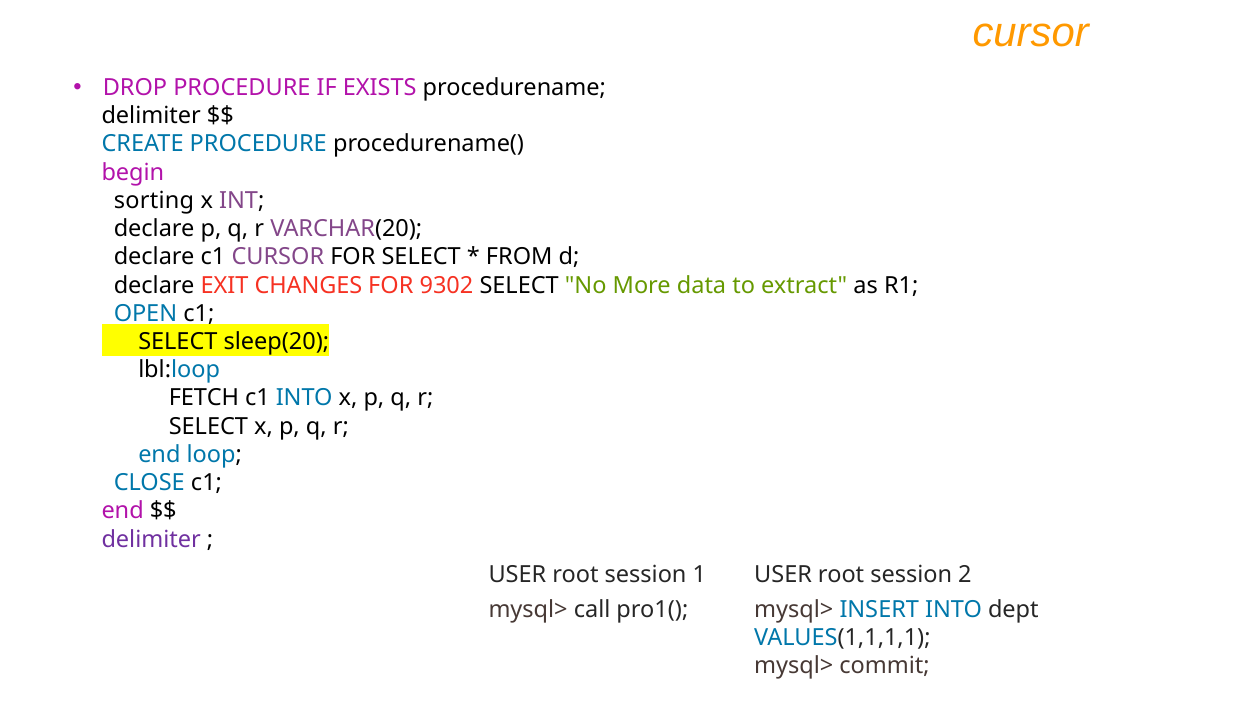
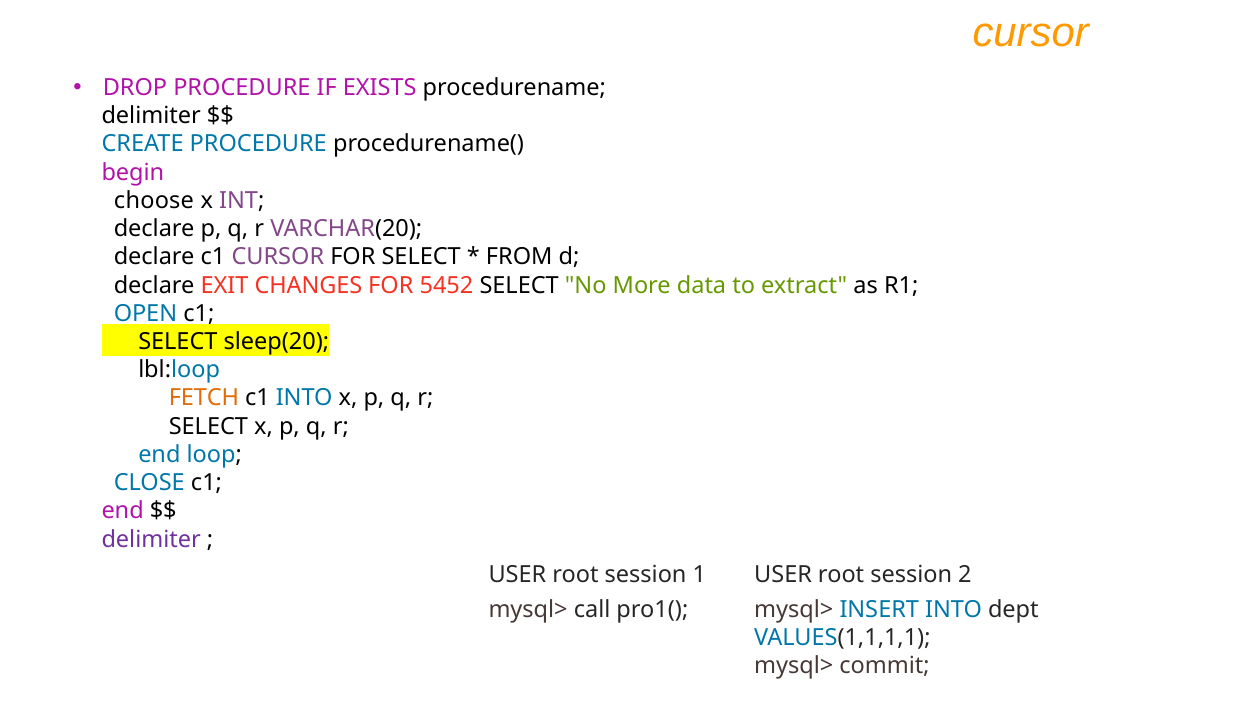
sorting: sorting -> choose (154, 201)
9302: 9302 -> 5452 (446, 285)
FETCH colour: black -> orange (204, 398)
